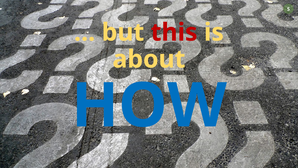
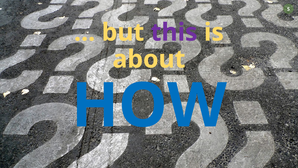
this colour: red -> purple (174, 32)
